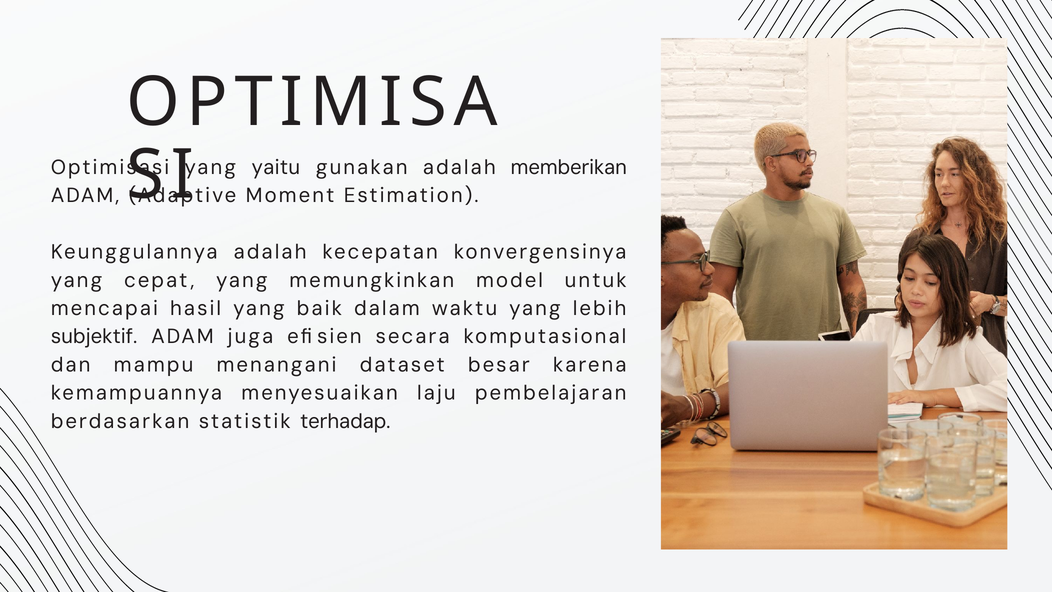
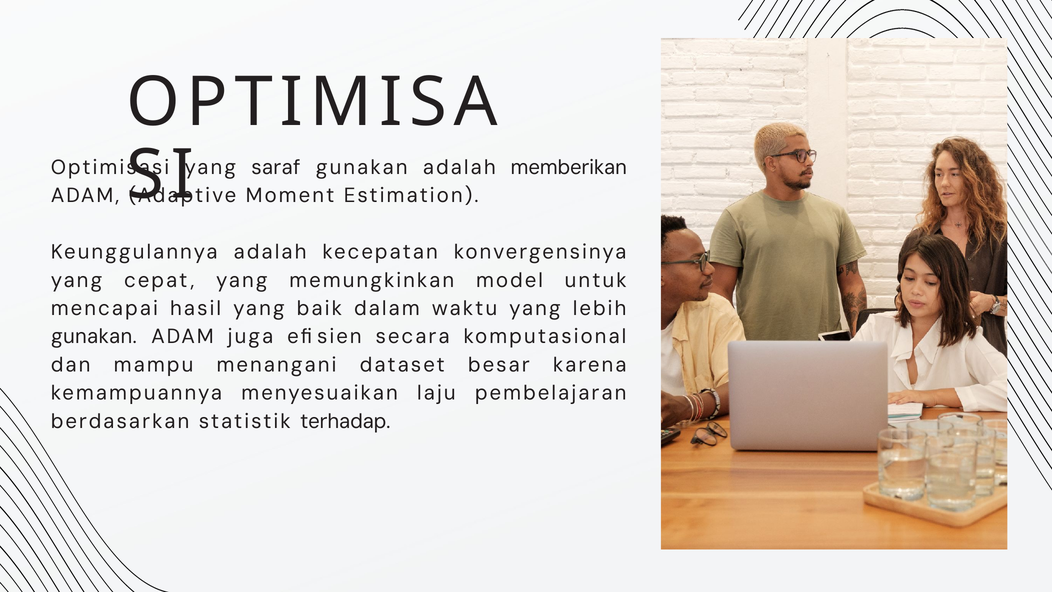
yaitu: yaitu -> saraf (276, 167)
subjektif: subjektif -> gunakan (94, 337)
